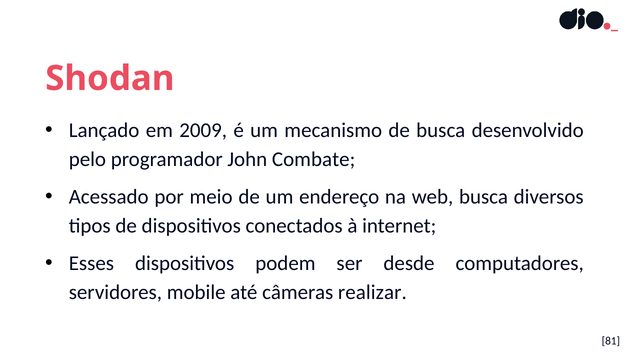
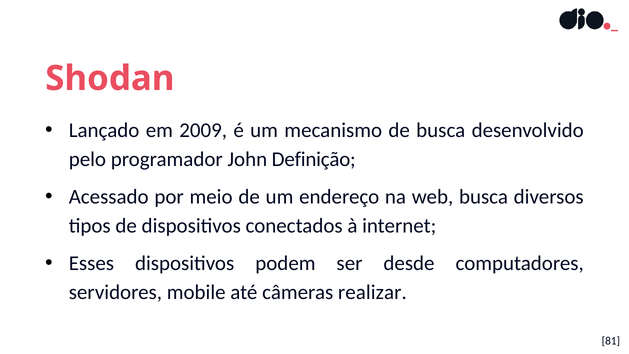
Combate: Combate -> Definição (314, 159)
